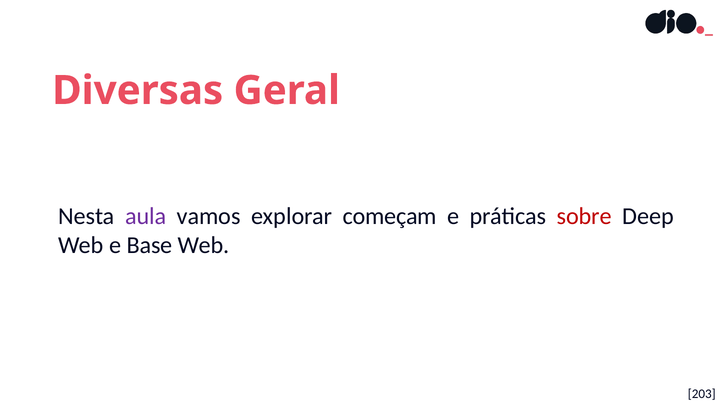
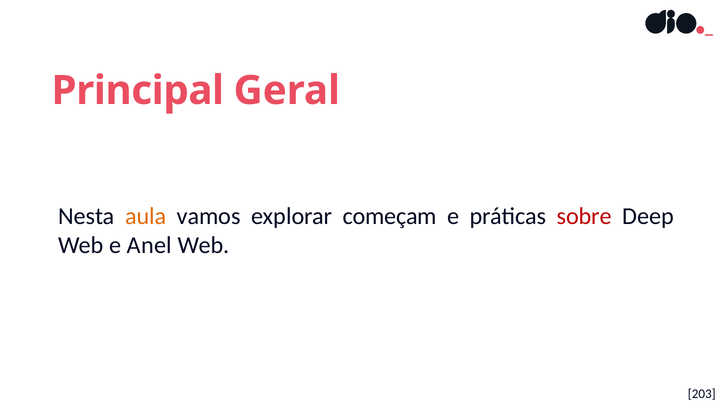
Diversas: Diversas -> Principal (138, 90)
aula colour: purple -> orange (146, 216)
Base: Base -> Anel (149, 245)
